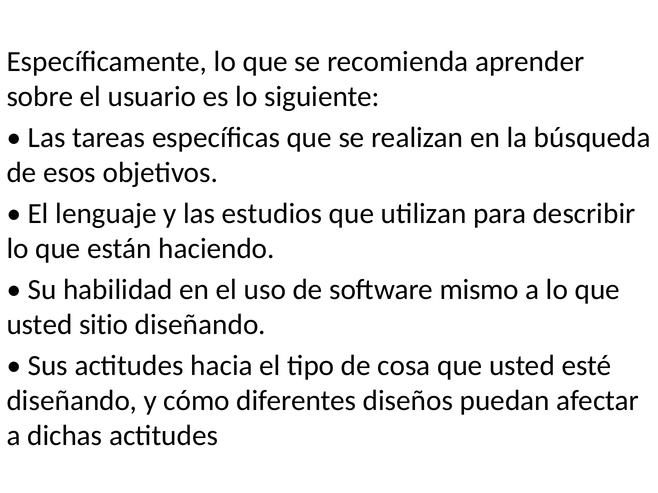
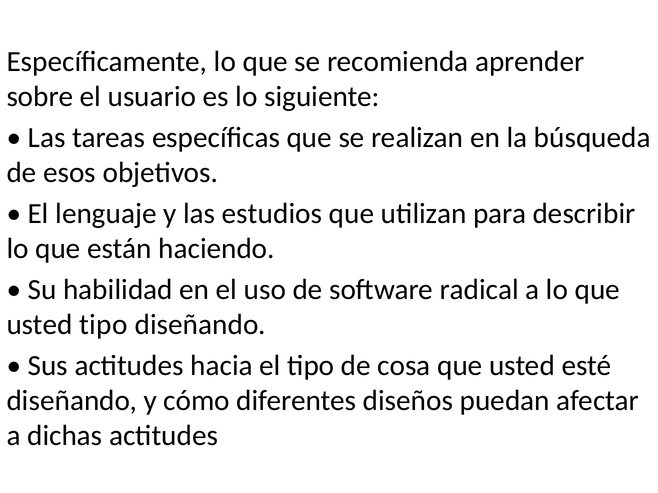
mismo: mismo -> radical (479, 290)
usted sitio: sitio -> tipo (103, 325)
